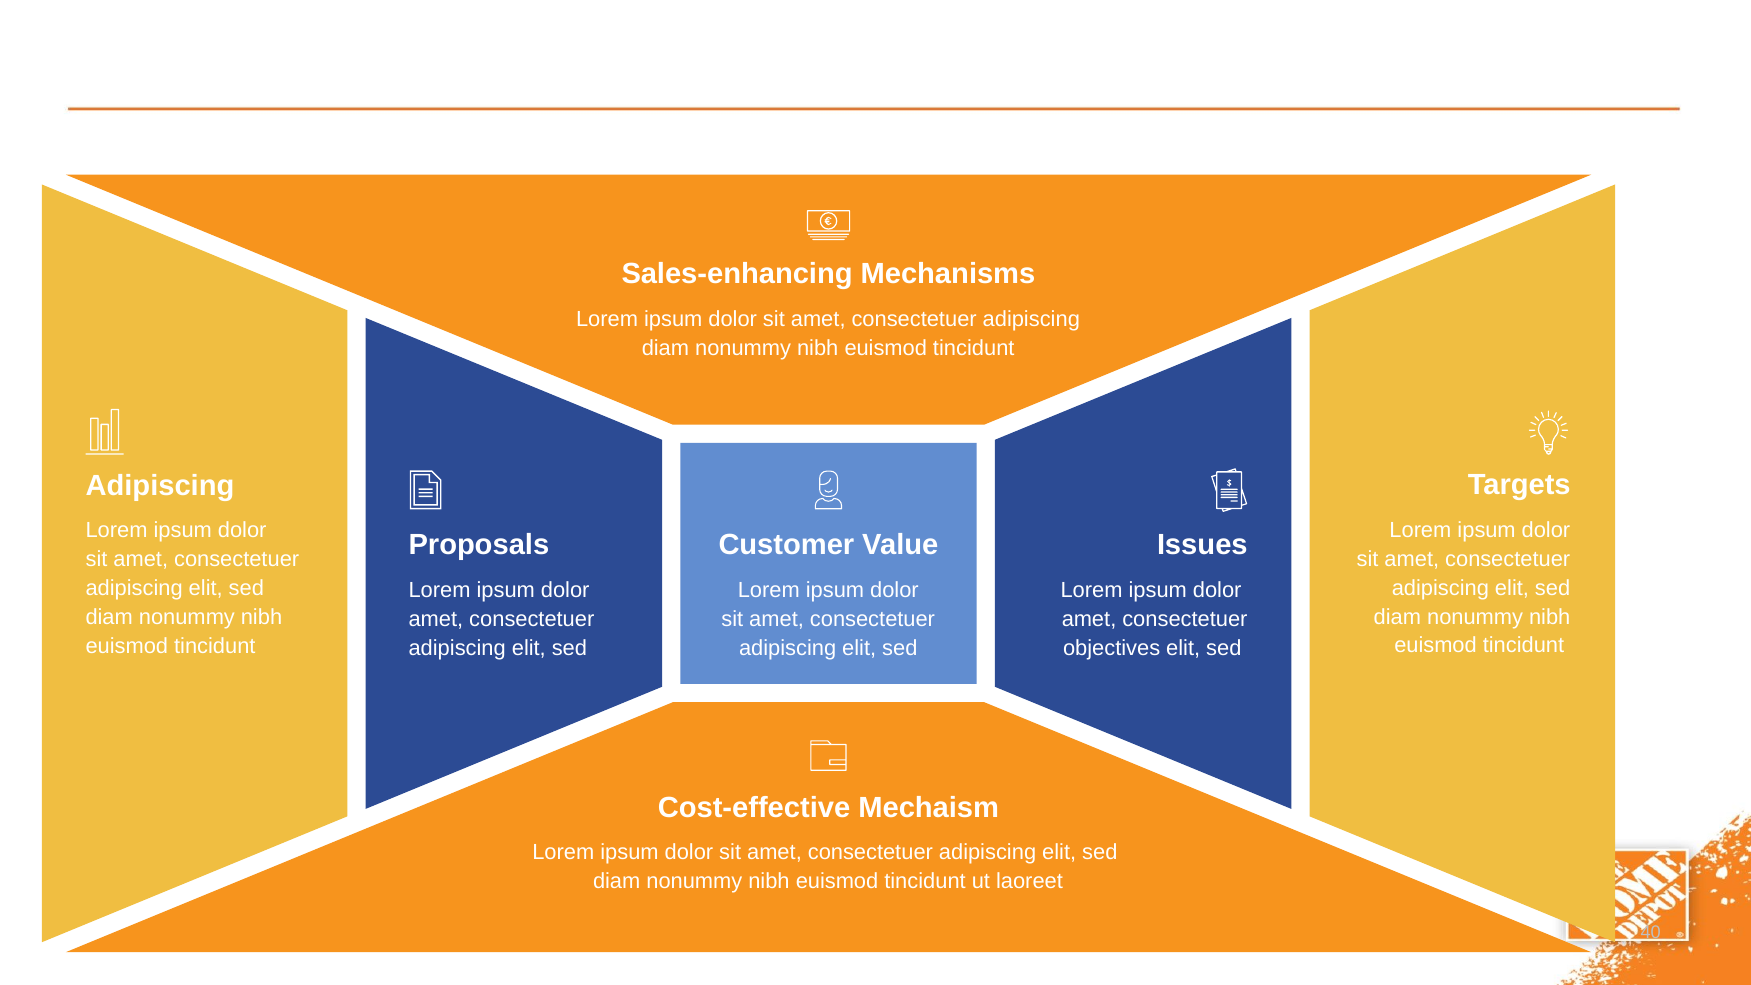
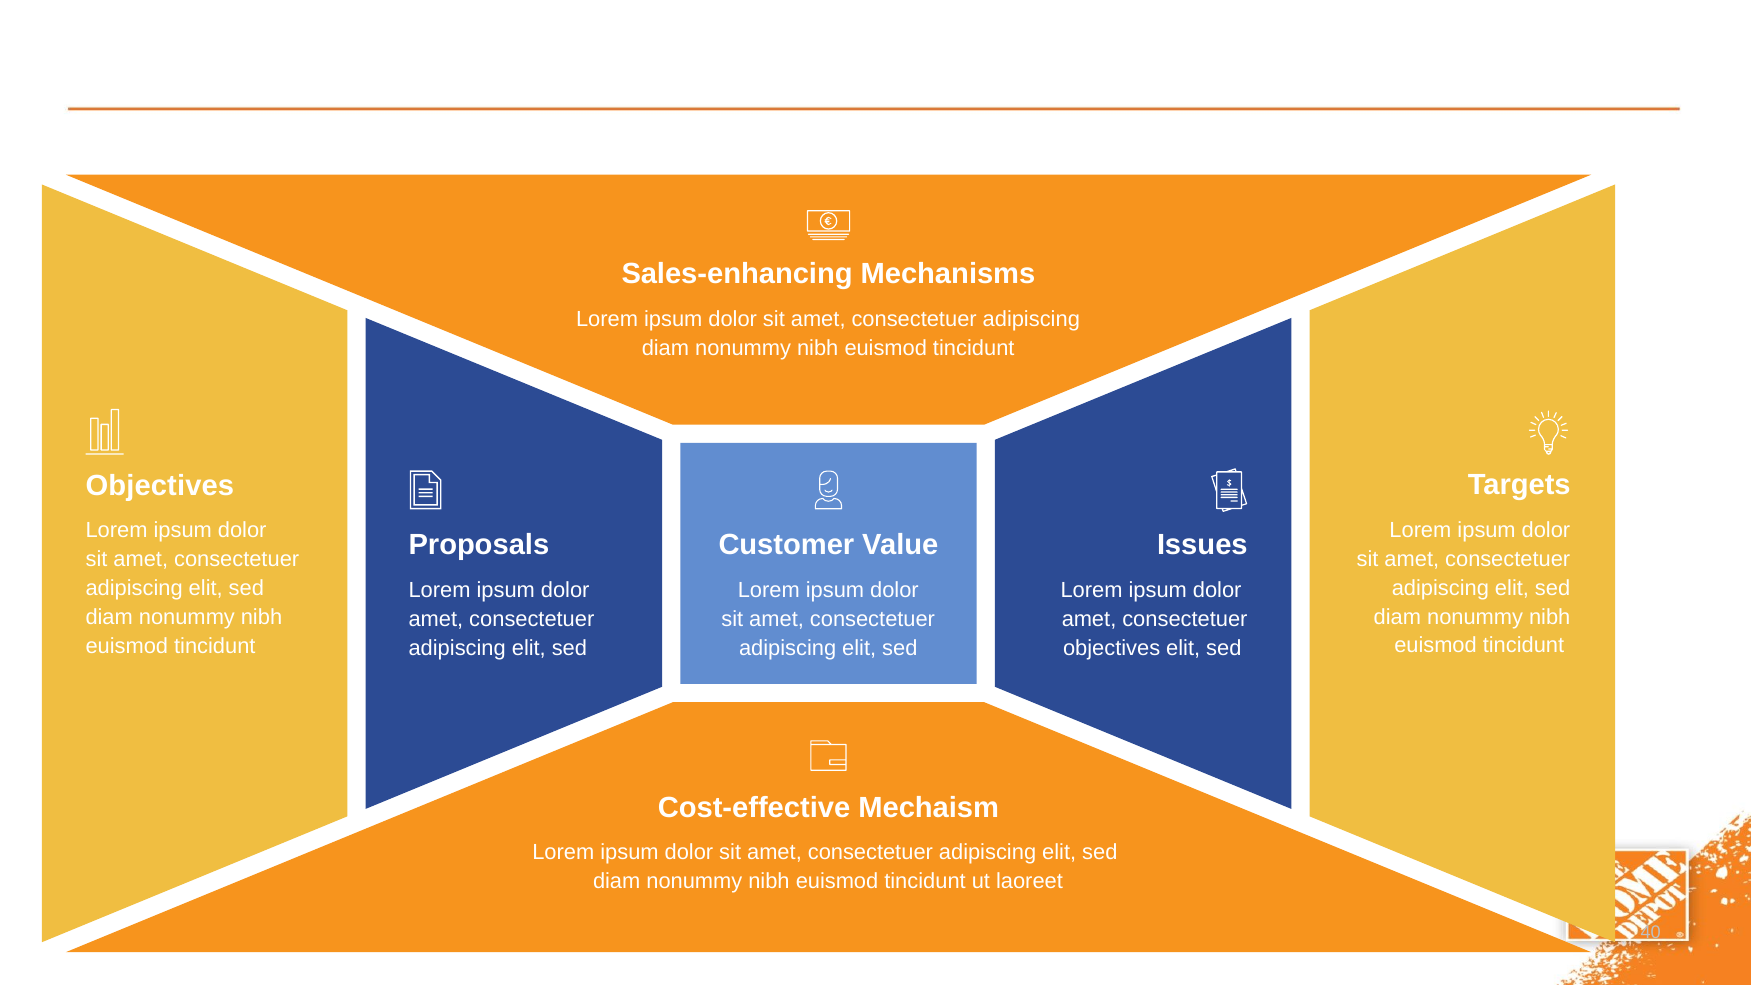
Adipiscing: Adipiscing -> Objectives (160, 486)
